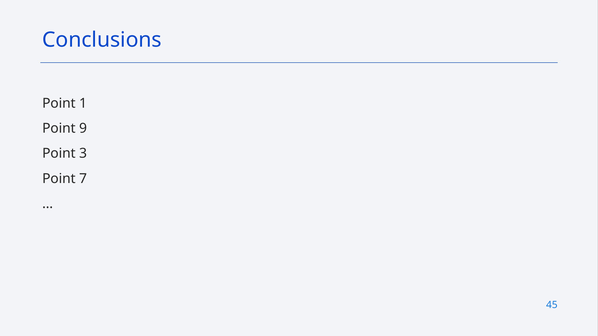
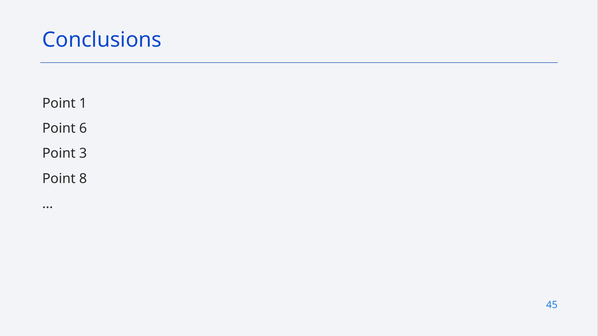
9: 9 -> 6 (83, 128)
7: 7 -> 8 (83, 179)
